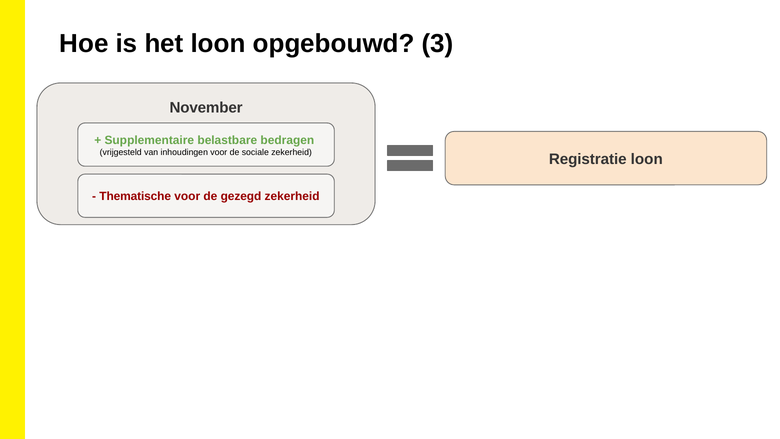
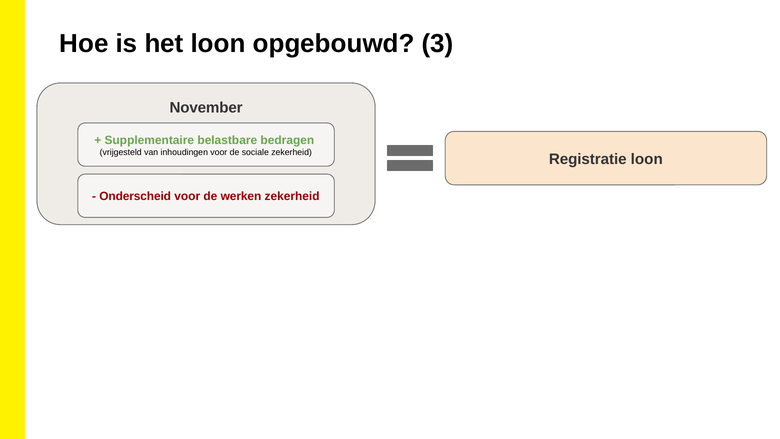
Thematische: Thematische -> Onderscheid (135, 196)
gezegd: gezegd -> werken (241, 196)
